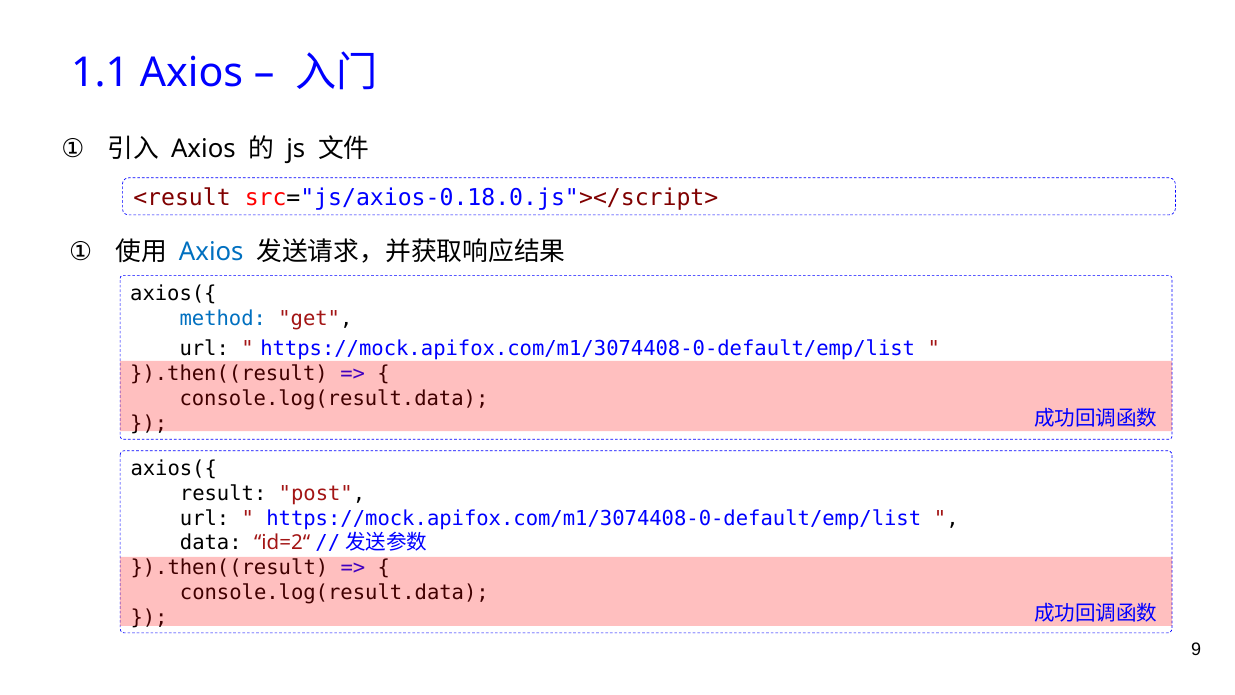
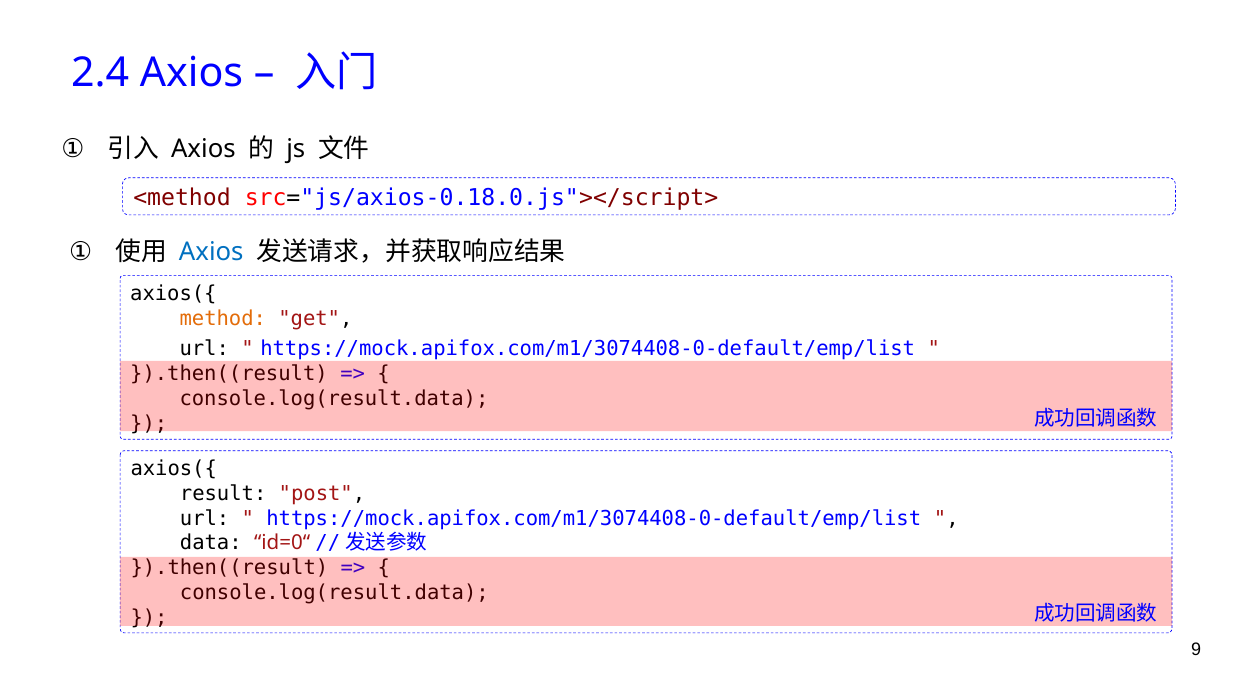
1.1: 1.1 -> 2.4 (100, 73)
<result: <result -> <method (182, 198)
method colour: blue -> orange (223, 318)
id=2“: id=2“ -> id=0“ (282, 543)
